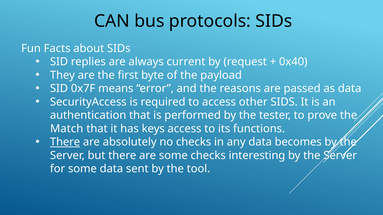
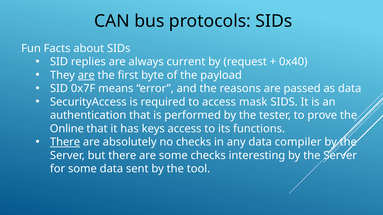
are underline: none -> present (86, 75)
other: other -> mask (253, 102)
Match: Match -> Online (67, 129)
becomes: becomes -> compiler (298, 142)
